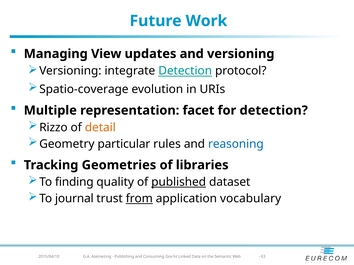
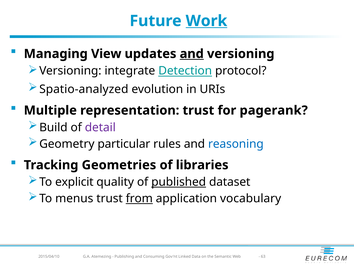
Work underline: none -> present (206, 21)
and underline: none -> present (192, 54)
Spatio-coverage: Spatio-coverage -> Spatio-analyzed (84, 89)
representation facet: facet -> trust (198, 111)
for detection: detection -> pagerank (274, 111)
Rizzo: Rizzo -> Build (53, 128)
detail colour: orange -> purple (100, 128)
finding: finding -> explicit (74, 182)
journal: journal -> menus (74, 199)
